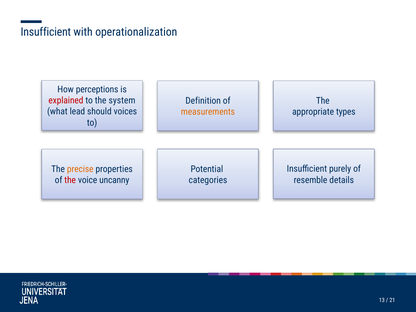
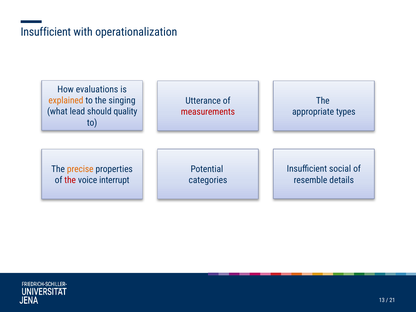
perceptions: perceptions -> evaluations (97, 89)
explained colour: red -> orange (66, 101)
system: system -> singing (122, 101)
Definition: Definition -> Utterance (203, 101)
voices: voices -> quality (125, 112)
measurements colour: orange -> red (208, 112)
purely: purely -> social (340, 169)
uncanny: uncanny -> interrupt (114, 180)
